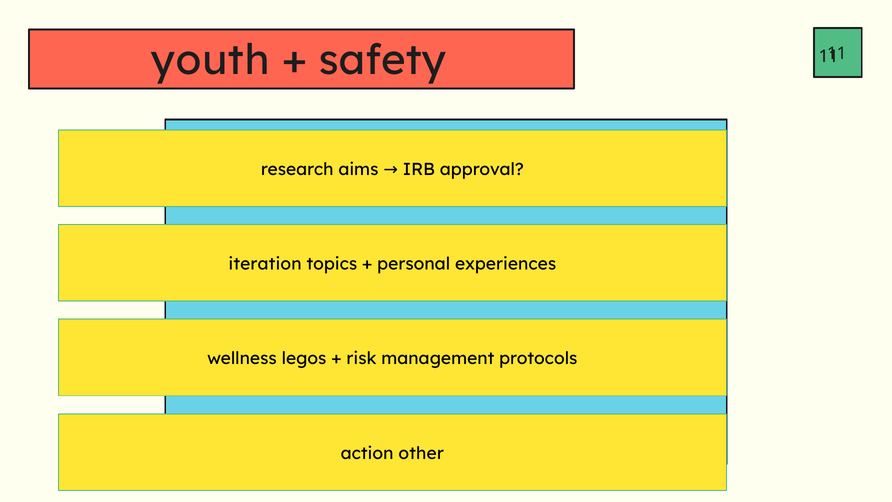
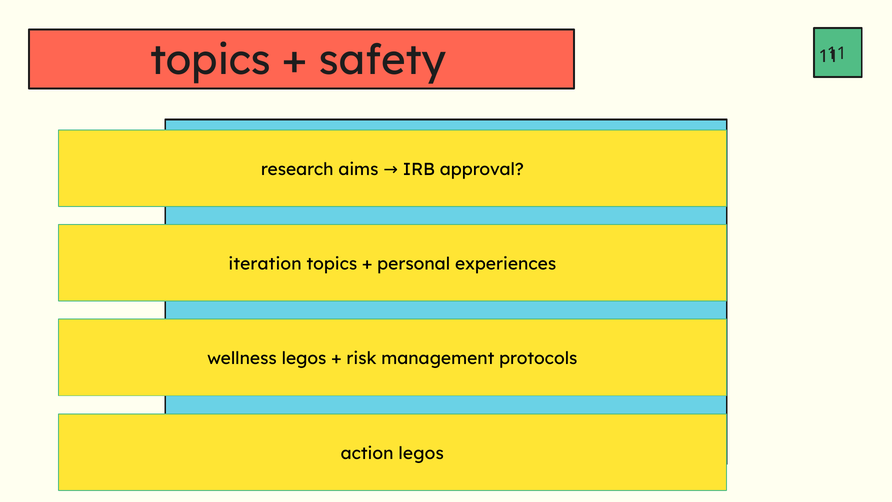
youth: youth -> topics (211, 60)
action other: other -> legos (421, 453)
